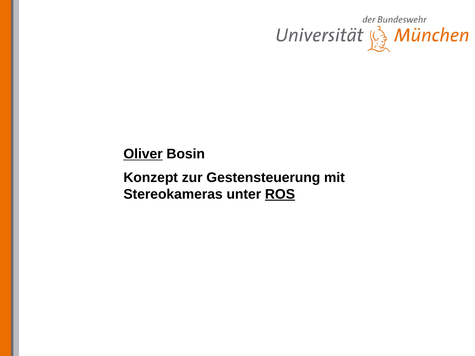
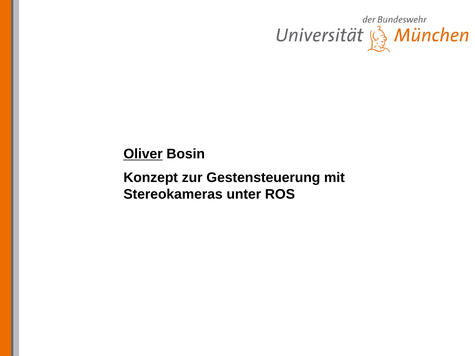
ROS underline: present -> none (280, 194)
